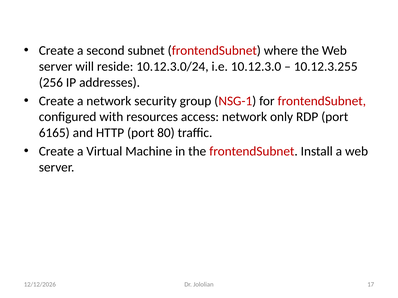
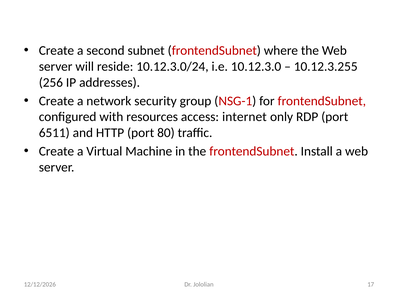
access network: network -> internet (244, 117)
6165: 6165 -> 6511 (54, 133)
